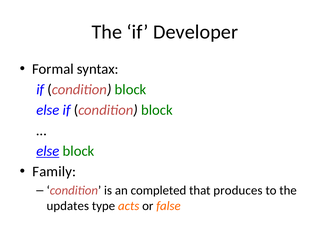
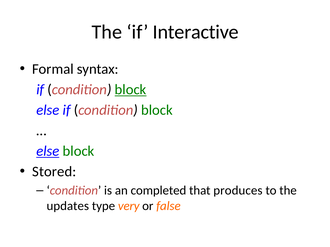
Developer: Developer -> Interactive (196, 32)
block underline: none -> present (131, 90)
Family: Family -> Stored (54, 172)
acts: acts -> very (129, 206)
